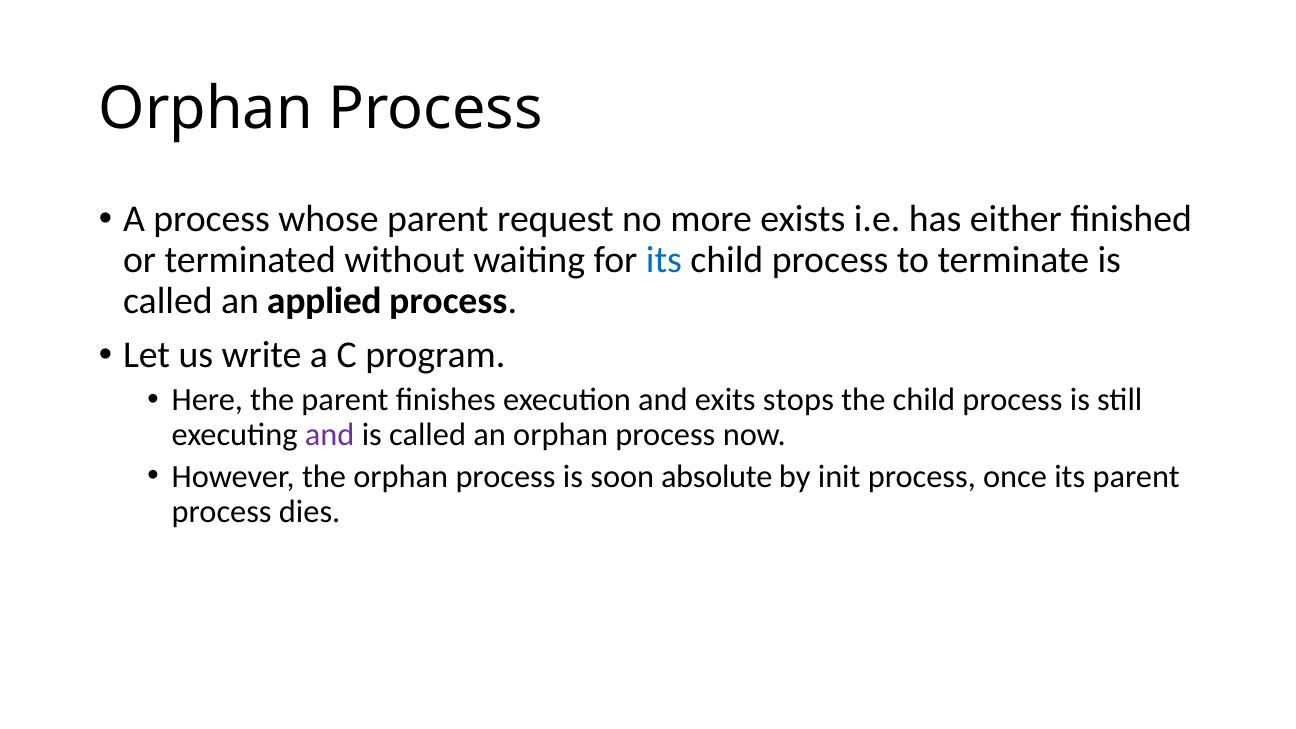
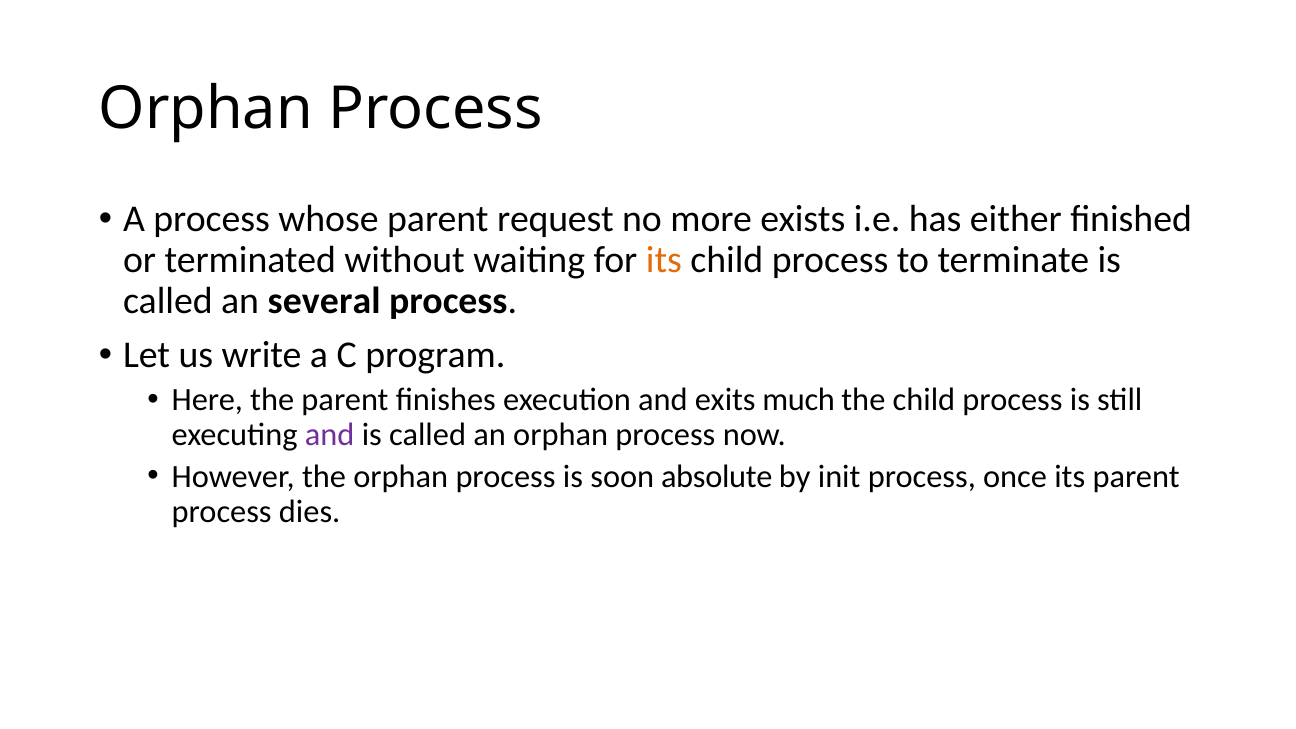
its colour: blue -> orange (664, 260)
applied: applied -> several (324, 301)
stops: stops -> much (799, 400)
